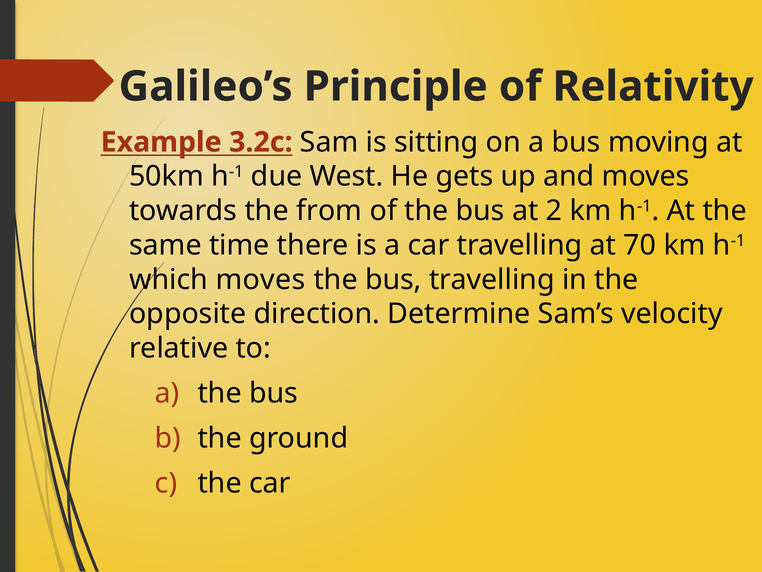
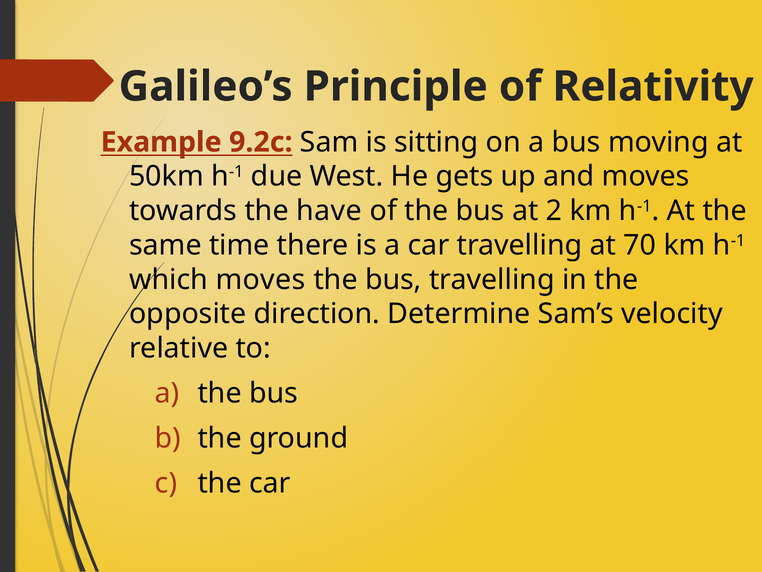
3.2c: 3.2c -> 9.2c (261, 142)
from: from -> have (329, 211)
